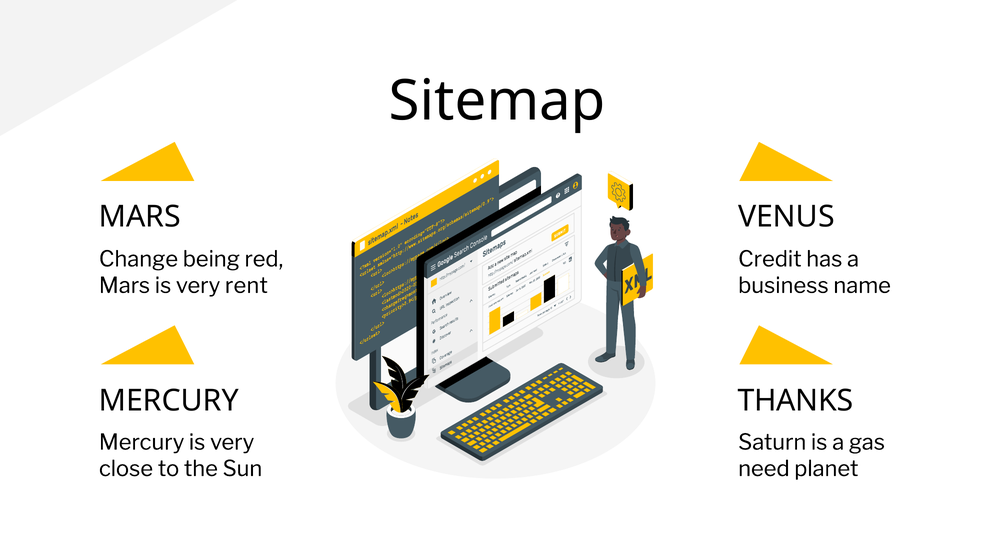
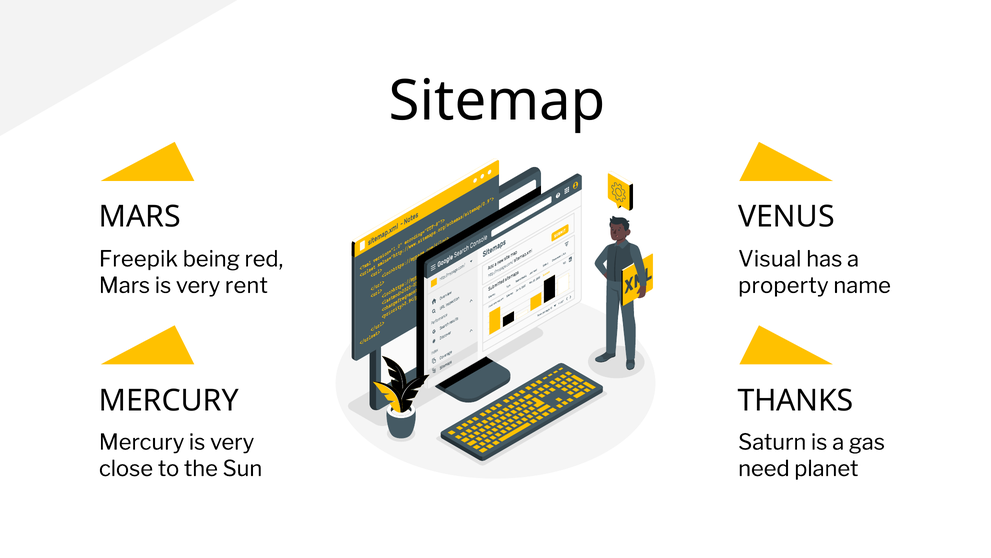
Change: Change -> Freepik (138, 259)
Credit: Credit -> Visual (770, 259)
business: business -> property (783, 285)
